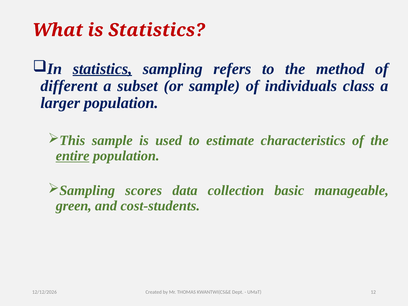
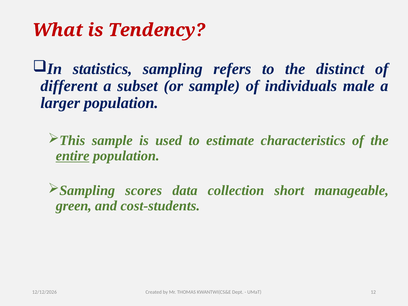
is Statistics: Statistics -> Tendency (157, 30)
statistics underline: present -> none (102, 69)
method: method -> distinct (340, 69)
class: class -> male (359, 86)
basic: basic -> short (289, 191)
